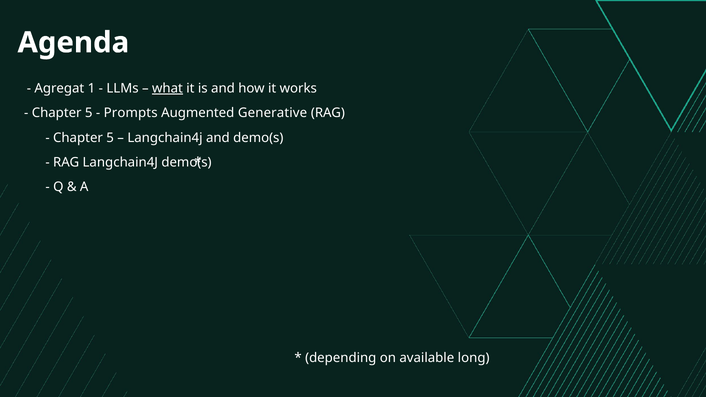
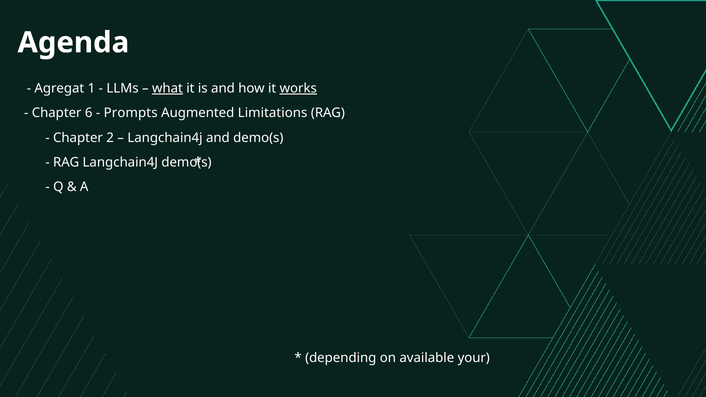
works underline: none -> present (298, 88)
5: 5 -> 6 (89, 113)
Generative: Generative -> Limitations (273, 113)
5: 5 -> 2 (110, 138)
long: long -> your (474, 358)
